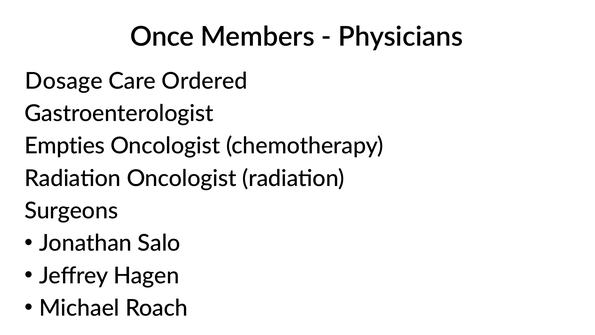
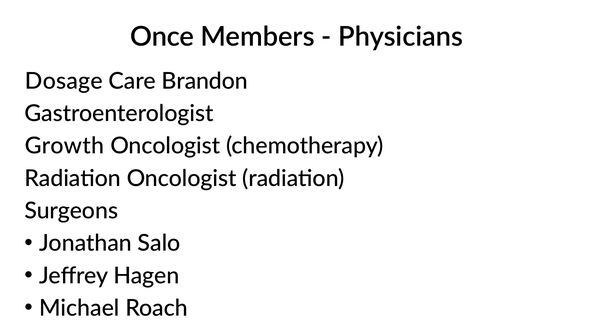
Ordered: Ordered -> Brandon (205, 81)
Empties: Empties -> Growth (64, 146)
